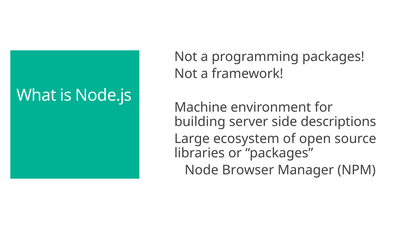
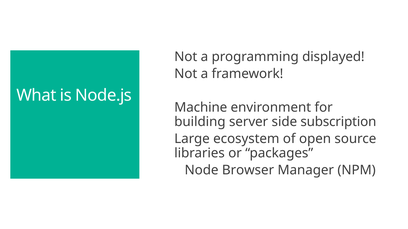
programming packages: packages -> displayed (333, 57)
descriptions: descriptions -> subscription (338, 122)
